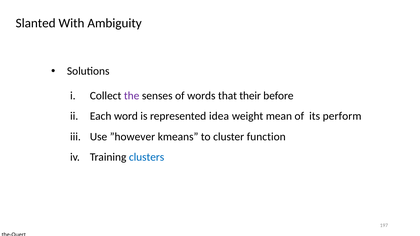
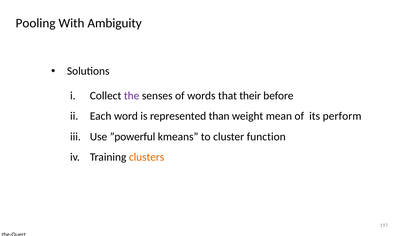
Slanted: Slanted -> Pooling (36, 23)
idea: idea -> than (219, 116)
”however: ”however -> ”powerful (133, 137)
clusters colour: blue -> orange (147, 157)
